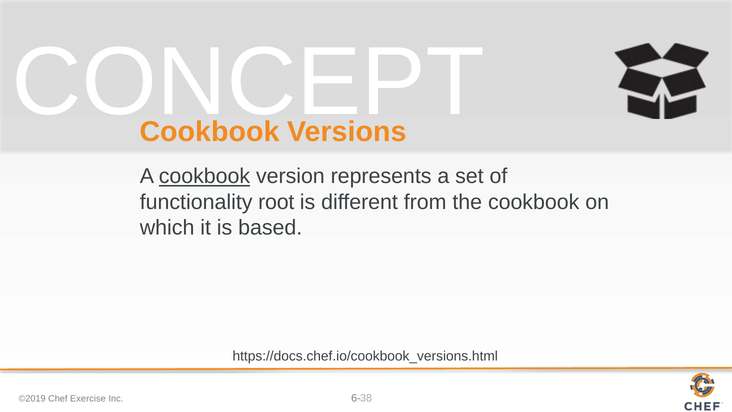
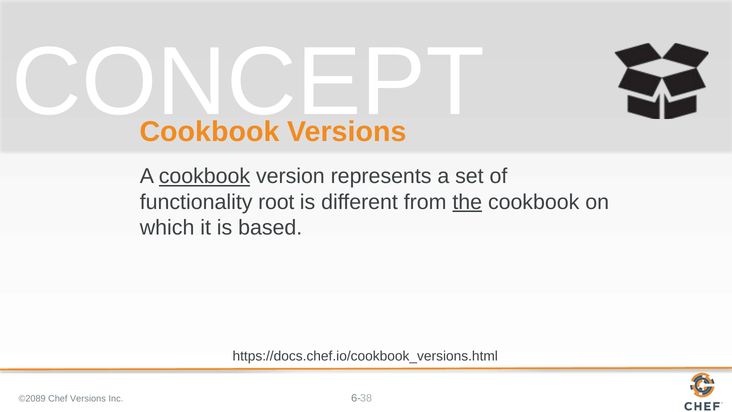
the underline: none -> present (467, 202)
©2019: ©2019 -> ©2089 (32, 398)
Chef Exercise: Exercise -> Versions (88, 398)
